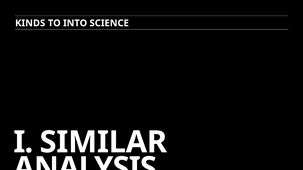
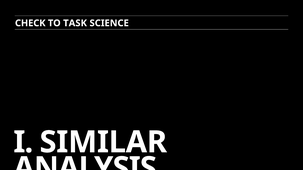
KINDS: KINDS -> CHECK (30, 23)
INTO: INTO -> TASK (75, 23)
